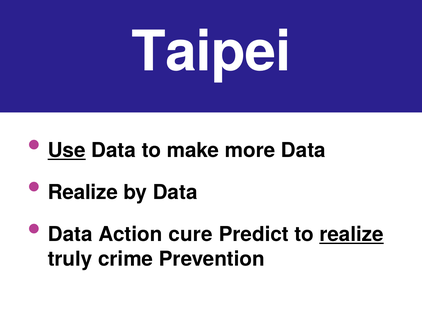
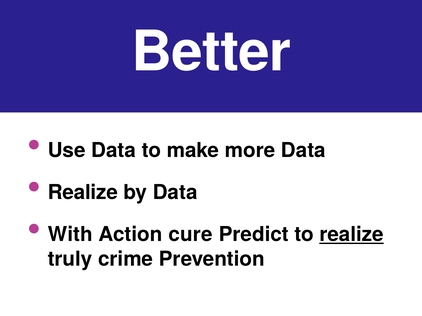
Taipei: Taipei -> Better (211, 52)
Use underline: present -> none (67, 151)
Data: Data -> With (70, 235)
